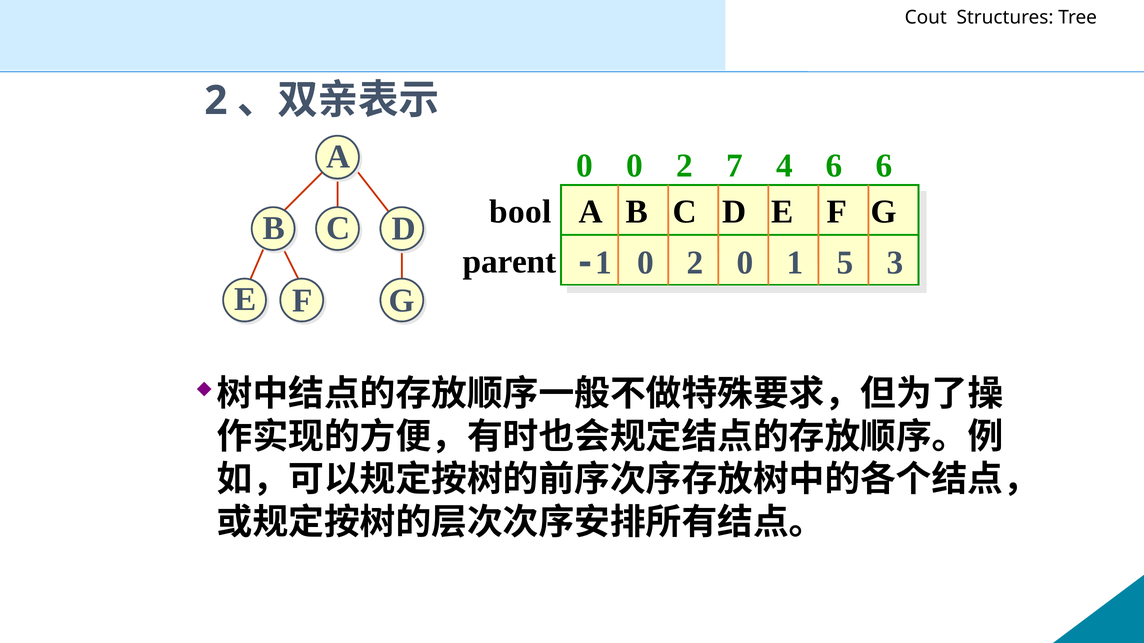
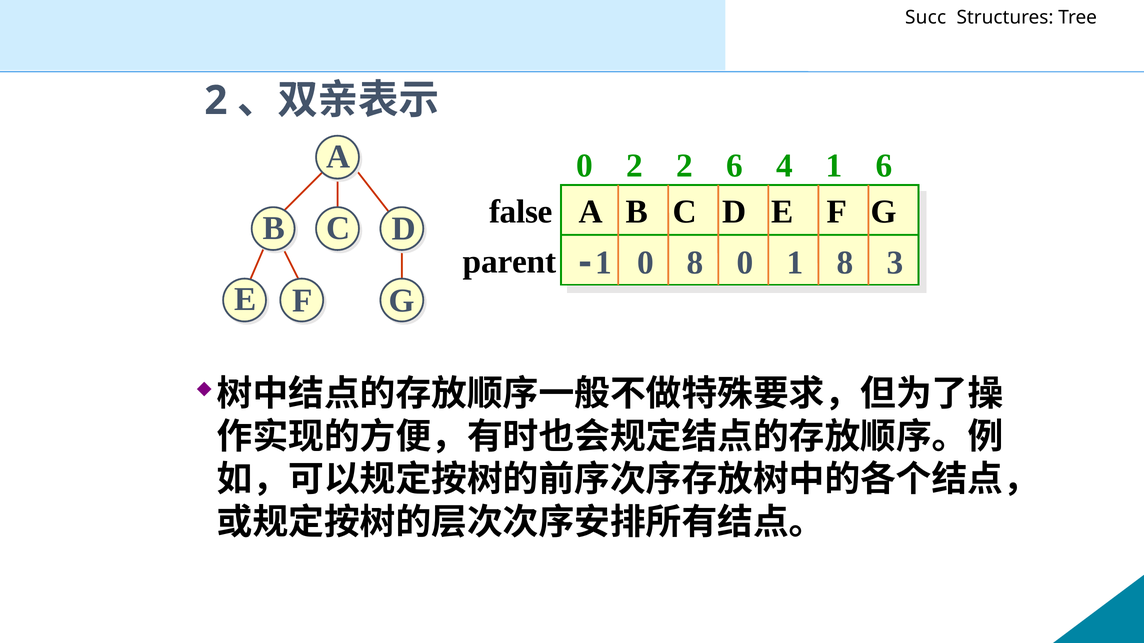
Cout: Cout -> Succ (926, 18)
0 0: 0 -> 2 (635, 166)
2 7: 7 -> 6 (734, 166)
4 6: 6 -> 1 (834, 166)
bool: bool -> false (521, 212)
-1 0 2: 2 -> 8 (695, 263)
1 5: 5 -> 8 (845, 263)
